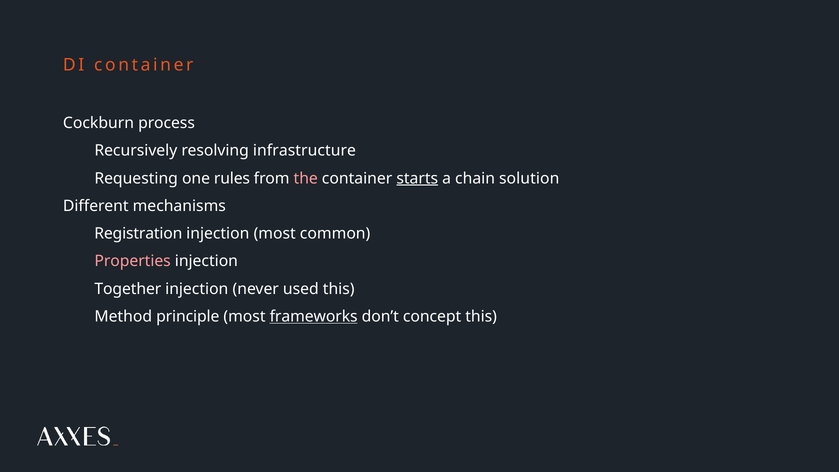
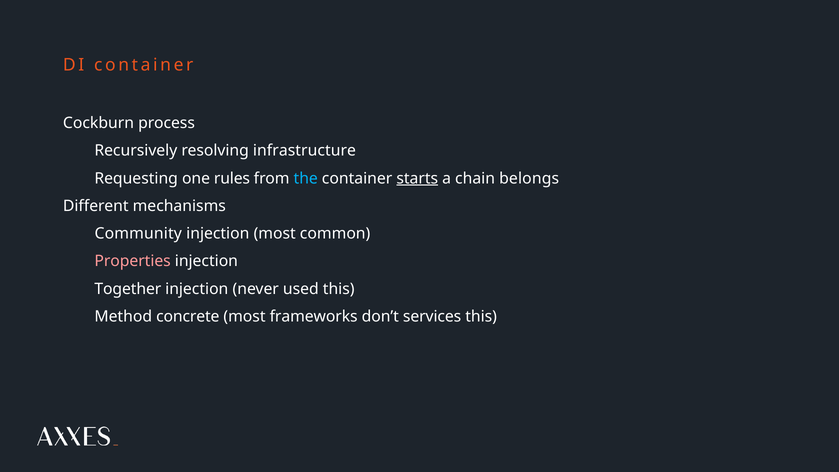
the colour: pink -> light blue (306, 178)
solution: solution -> belongs (529, 178)
Registration: Registration -> Community (138, 234)
principle: principle -> concrete (188, 316)
frameworks underline: present -> none (314, 316)
concept: concept -> services (432, 316)
